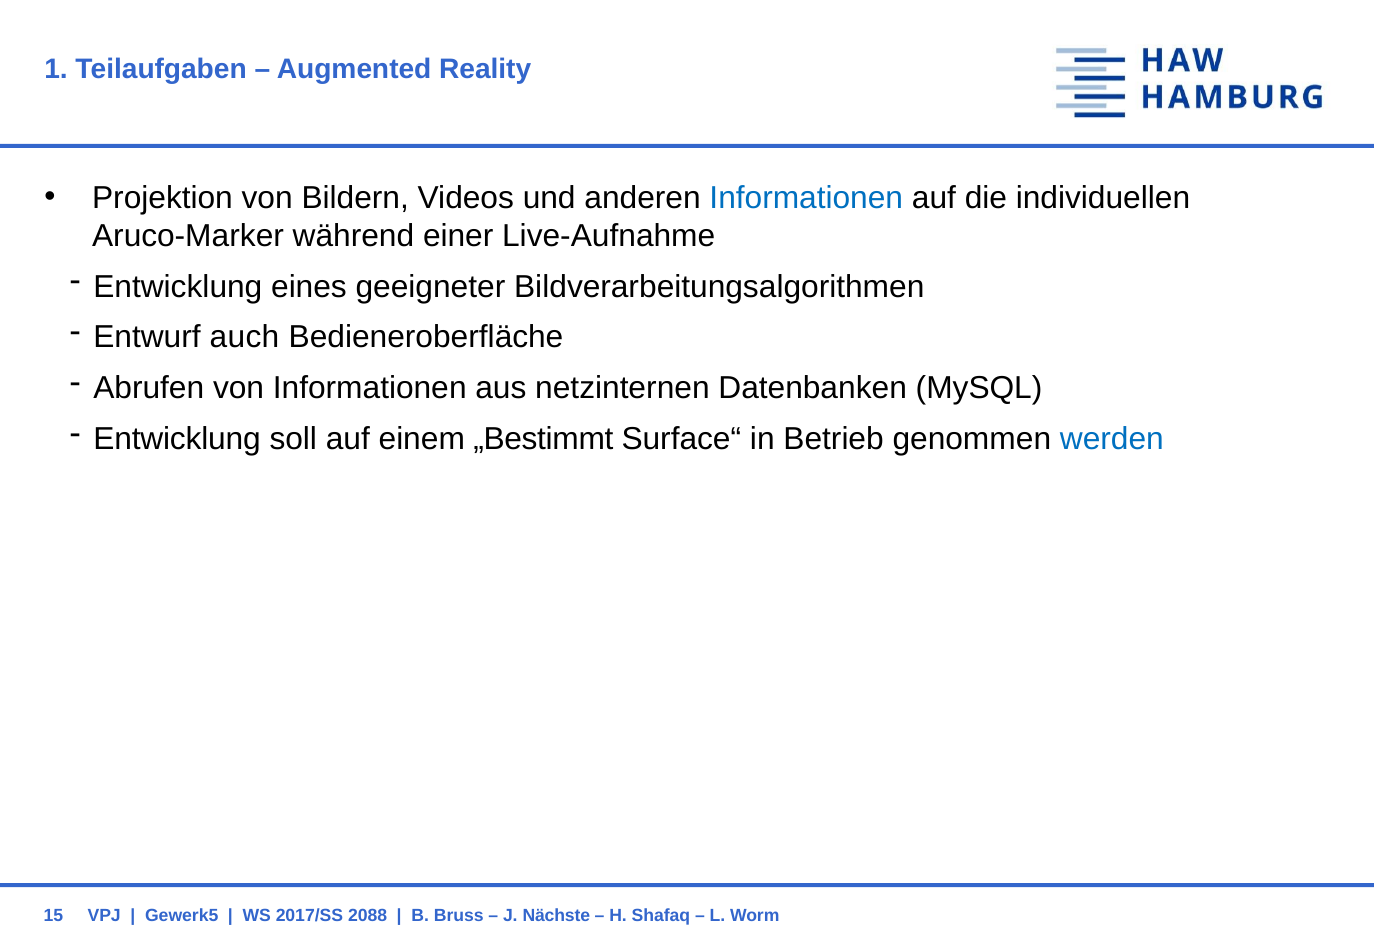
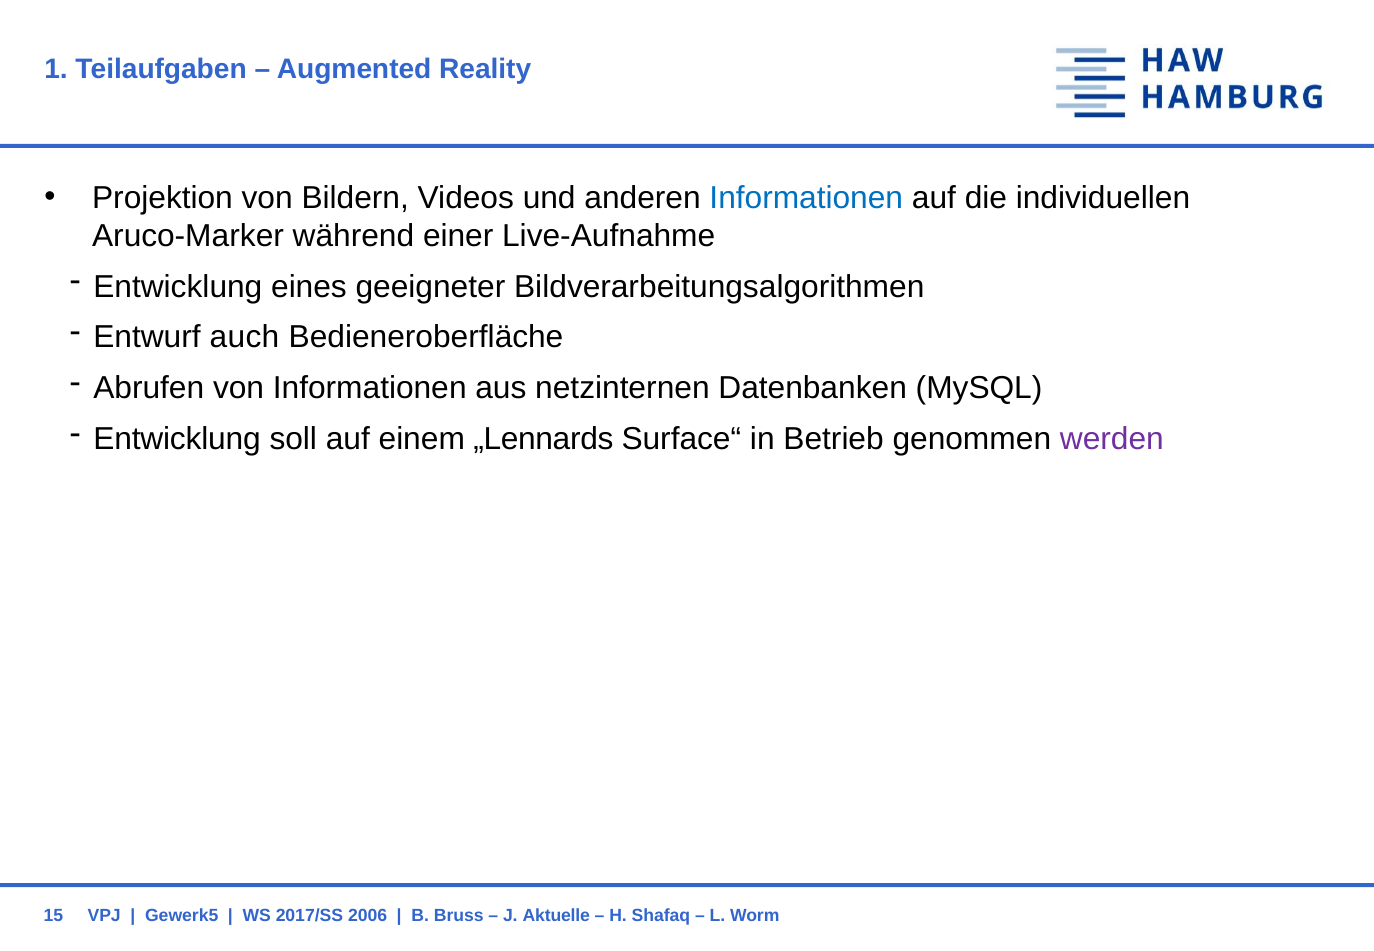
„Bestimmt: „Bestimmt -> „Lennards (543, 439)
werden colour: blue -> purple (1112, 439)
2088: 2088 -> 2006 (368, 916)
Nächste: Nächste -> Aktuelle (556, 916)
